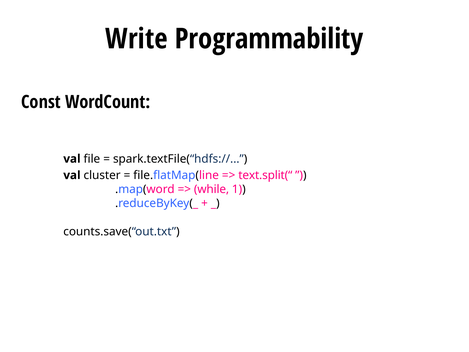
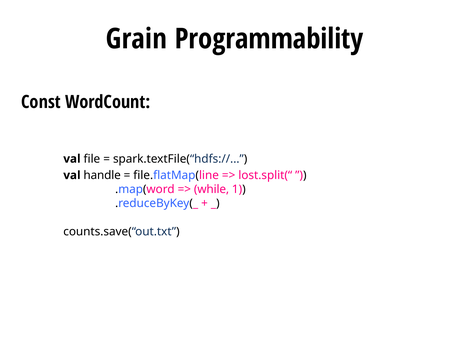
Write: Write -> Grain (136, 39)
cluster: cluster -> handle (102, 175)
text.split(“: text.split(“ -> lost.split(“ (265, 175)
